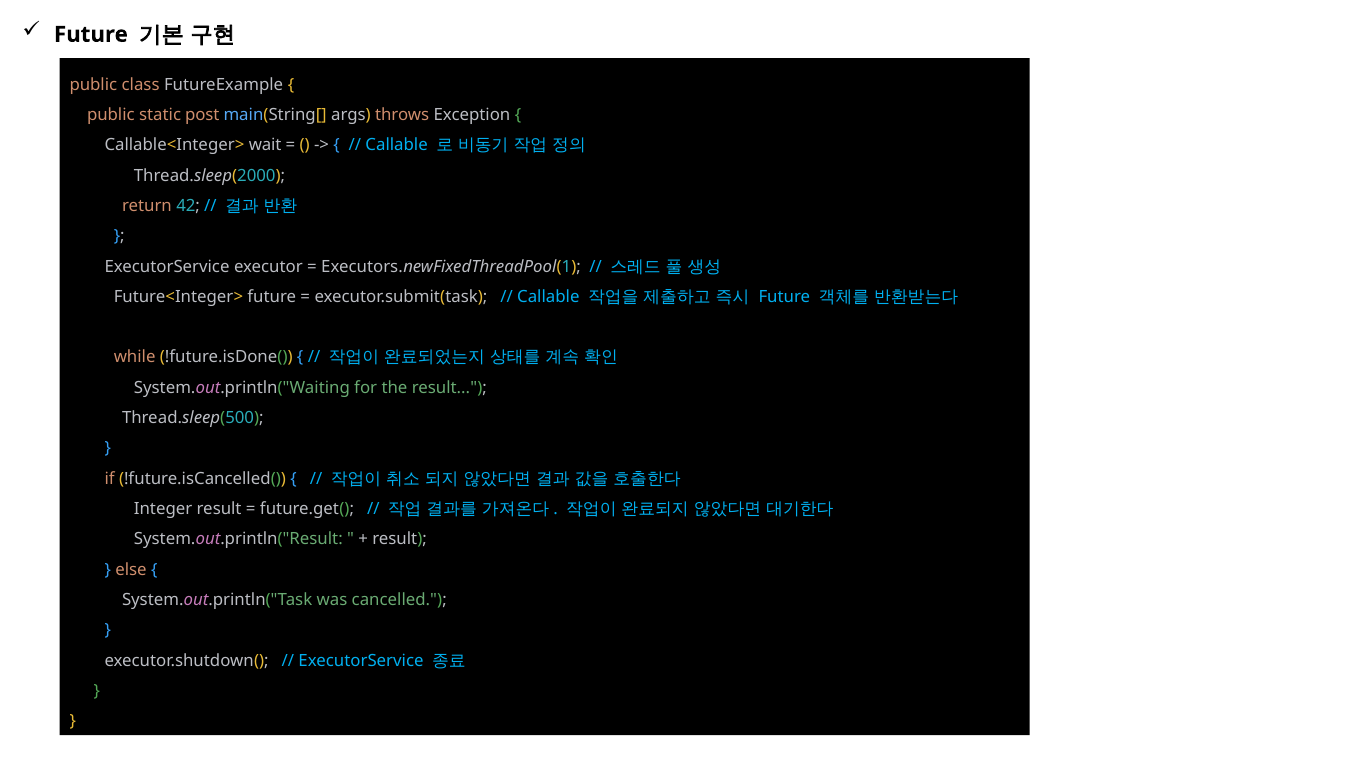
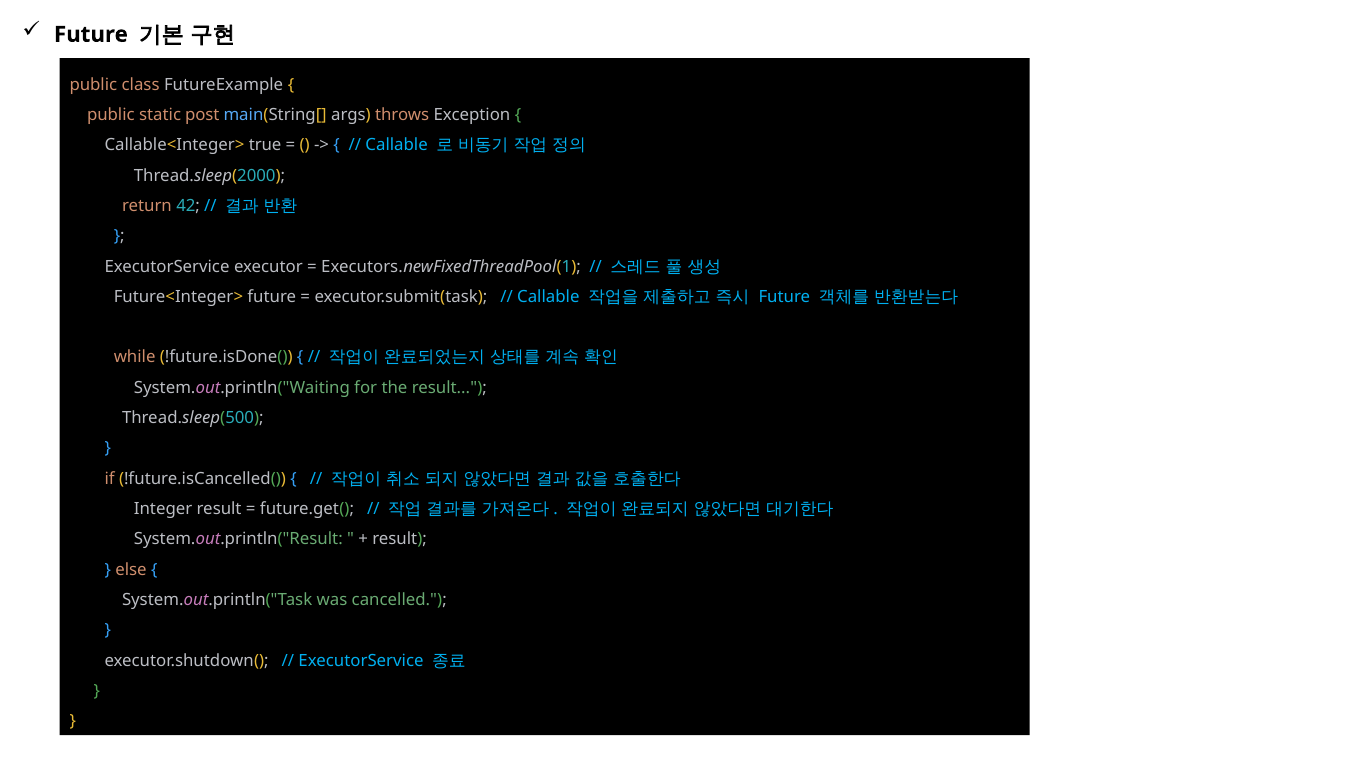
wait: wait -> true (265, 145)
